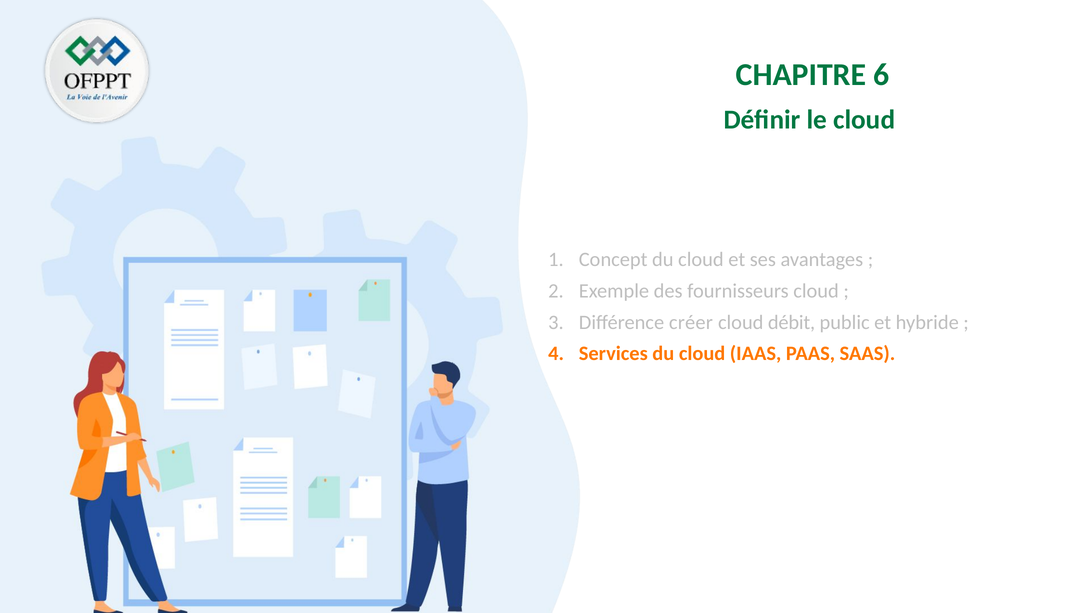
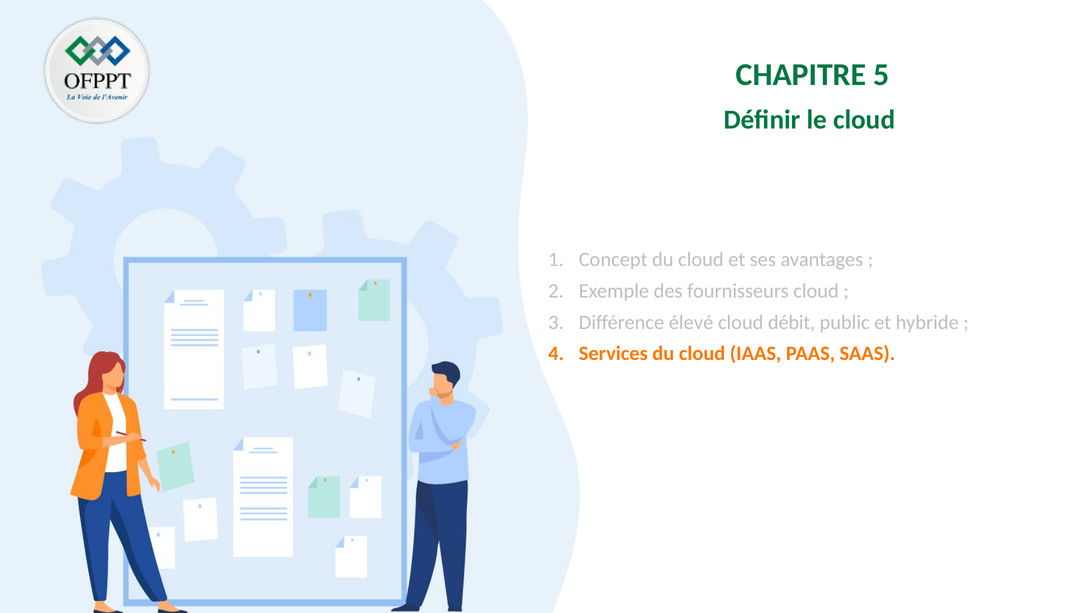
6: 6 -> 5 (881, 75)
créer: créer -> élevé (691, 322)
